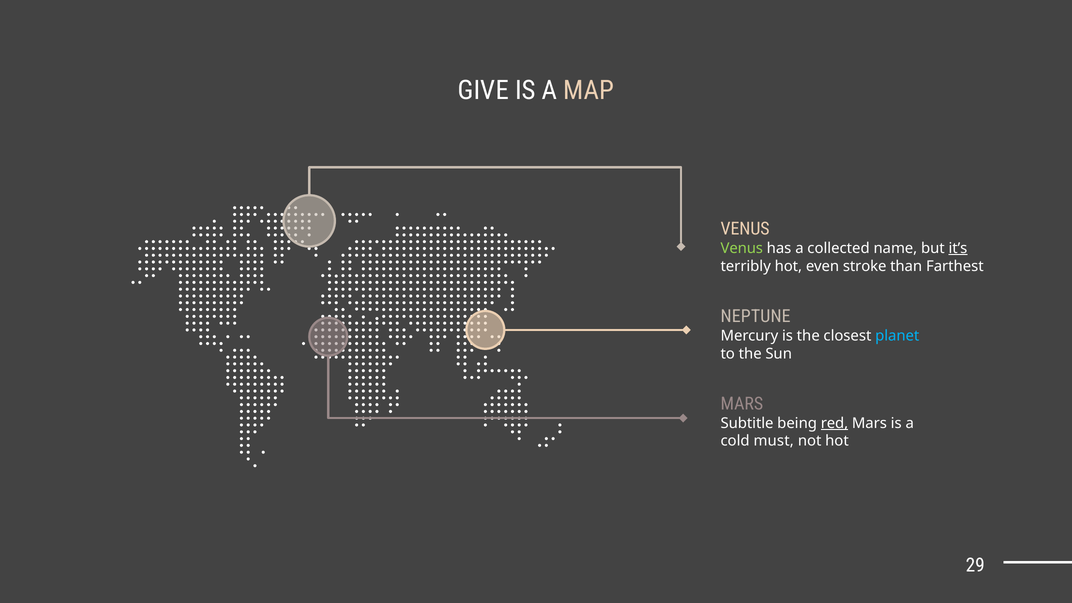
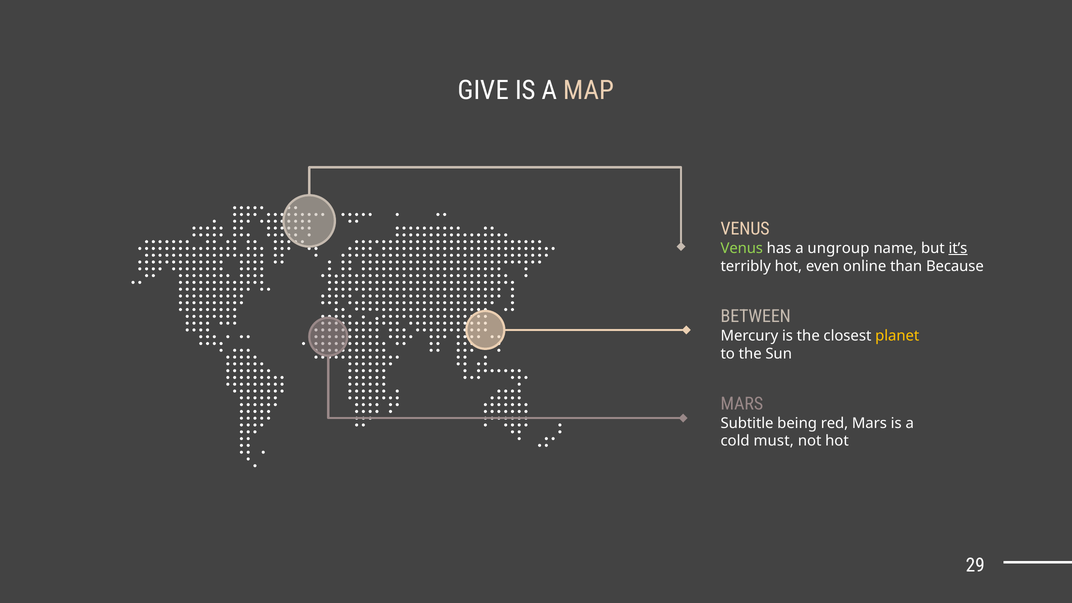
collected: collected -> ungroup (838, 248)
stroke: stroke -> online (865, 266)
Farthest: Farthest -> Because (955, 266)
NEPTUNE: NEPTUNE -> BETWEEN (756, 316)
planet colour: light blue -> yellow (897, 336)
red underline: present -> none (834, 423)
